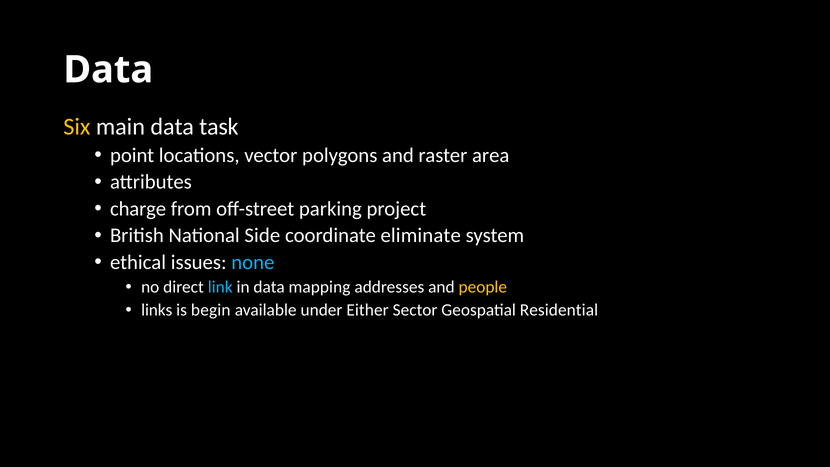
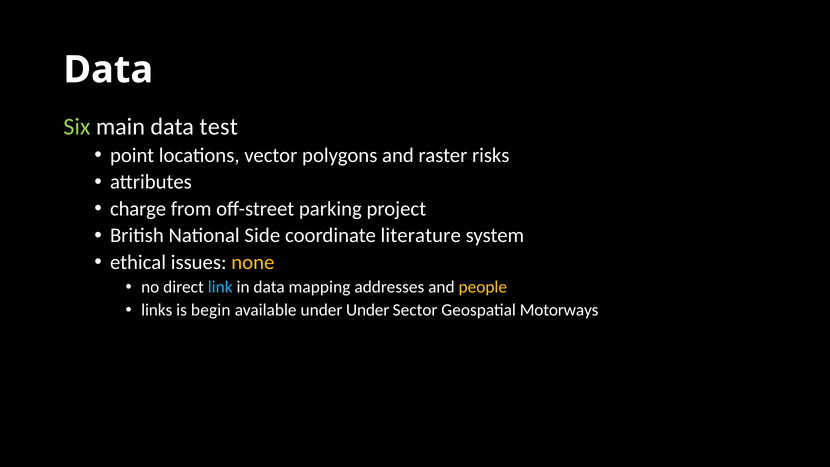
Six colour: yellow -> light green (77, 127)
task: task -> test (219, 127)
area: area -> risks (491, 155)
eliminate: eliminate -> literature (421, 235)
none colour: light blue -> yellow (253, 262)
under Either: Either -> Under (368, 310)
Residential: Residential -> Motorways (559, 310)
